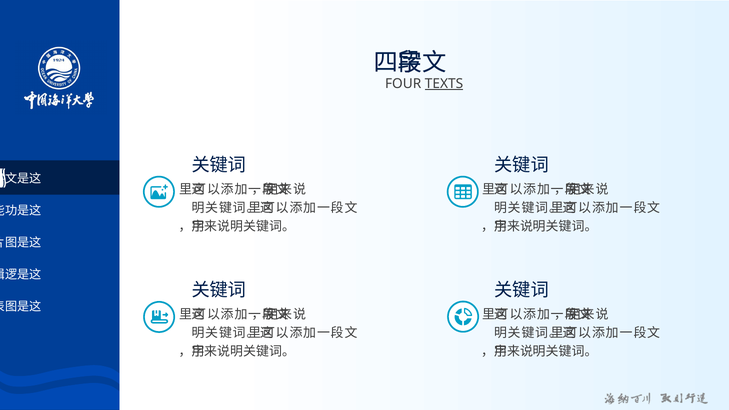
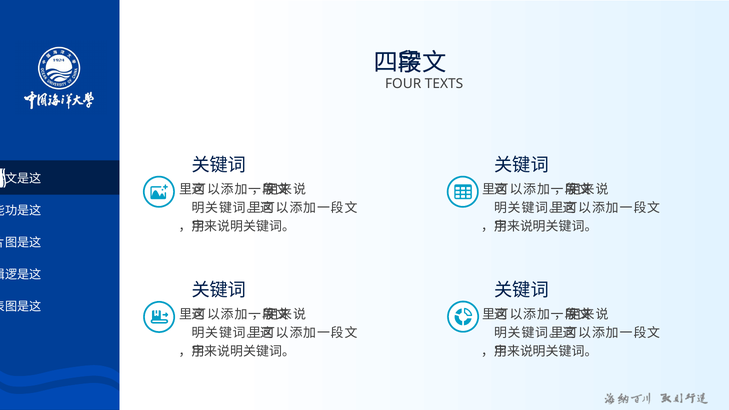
TEXTS underline: present -> none (444, 84)
